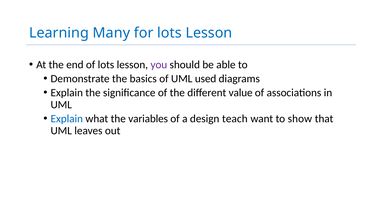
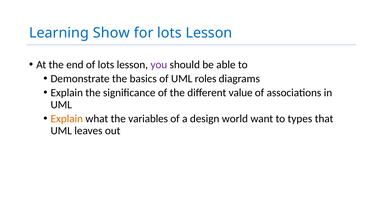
Many: Many -> Show (111, 33)
used: used -> roles (206, 79)
Explain colour: blue -> orange (67, 119)
teach: teach -> world (235, 119)
show: show -> types (300, 119)
